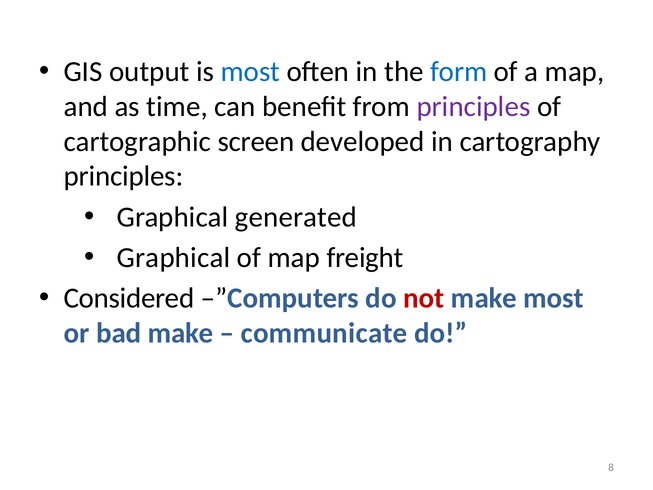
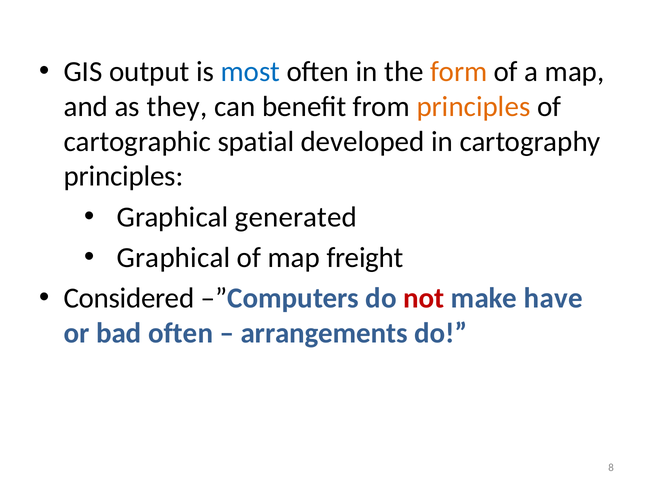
form colour: blue -> orange (459, 72)
time: time -> they (177, 107)
principles colour: purple -> orange (473, 107)
screen: screen -> spatial (256, 141)
make most: most -> have (553, 298)
bad make: make -> often (181, 333)
communicate: communicate -> arrangements (324, 333)
